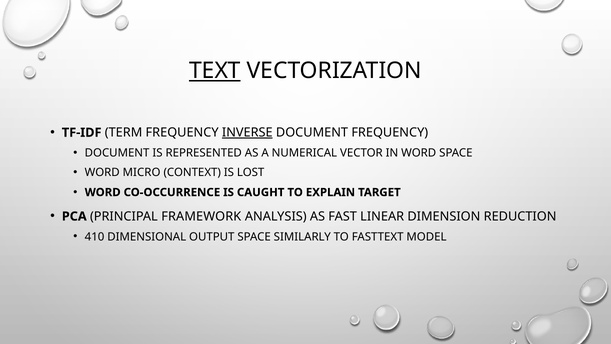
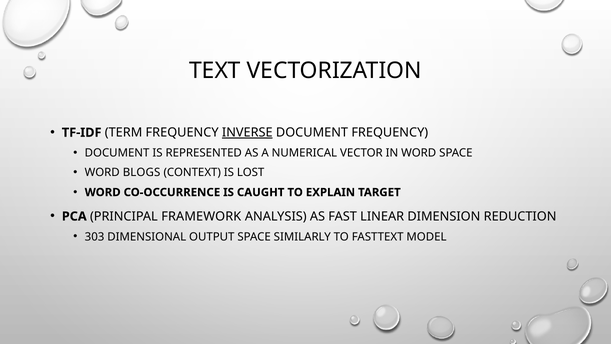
TEXT underline: present -> none (215, 71)
MICRO: MICRO -> BLOGS (142, 172)
410: 410 -> 303 (95, 237)
